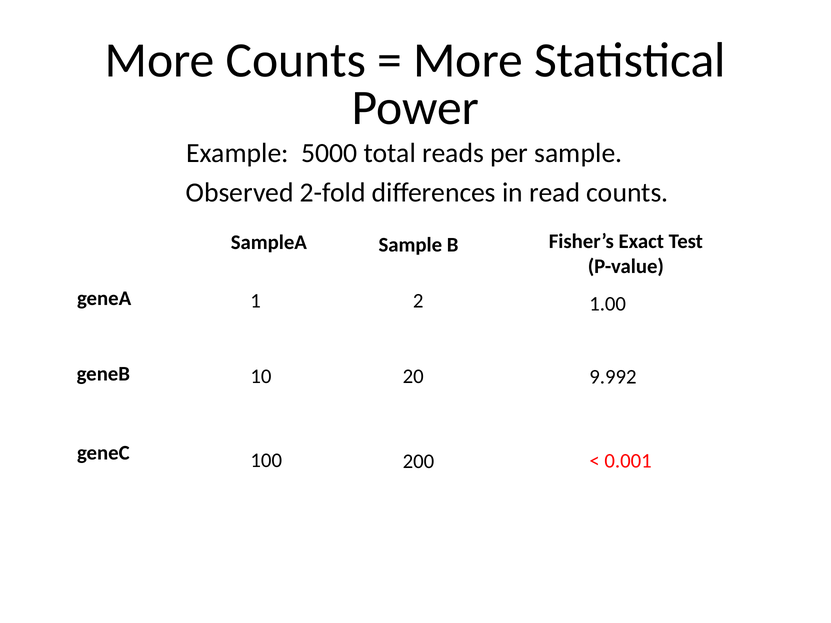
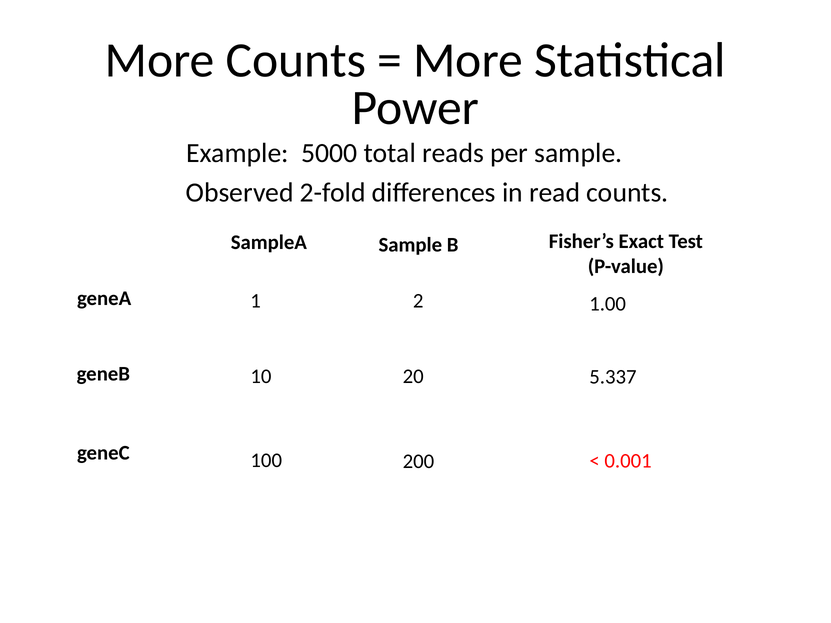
9.992: 9.992 -> 5.337 (613, 377)
